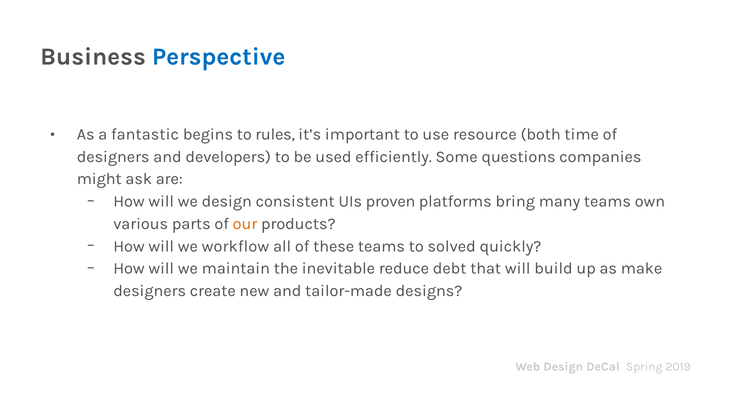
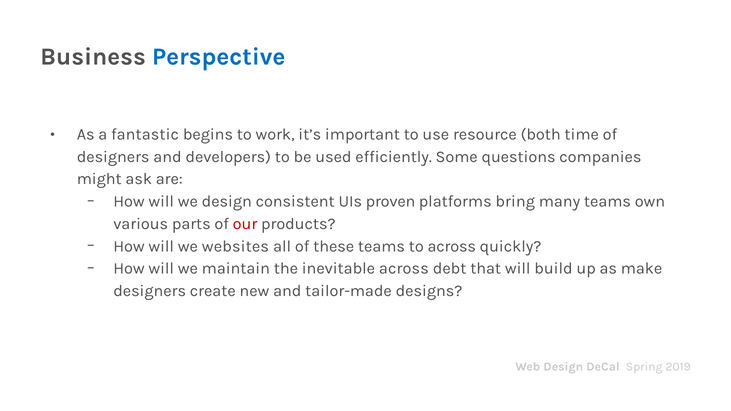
rules: rules -> work (275, 134)
our colour: orange -> red (245, 224)
workflow: workflow -> websites (235, 246)
to solved: solved -> across (452, 246)
inevitable reduce: reduce -> across (404, 269)
